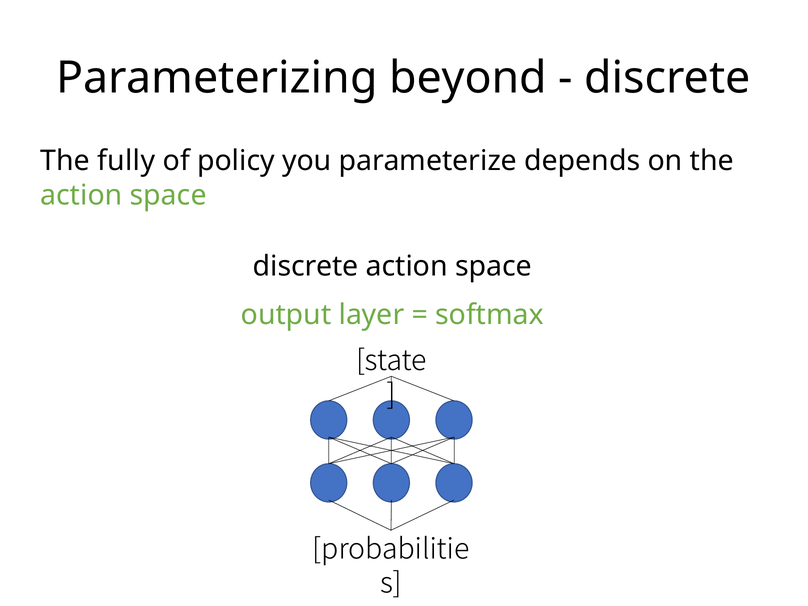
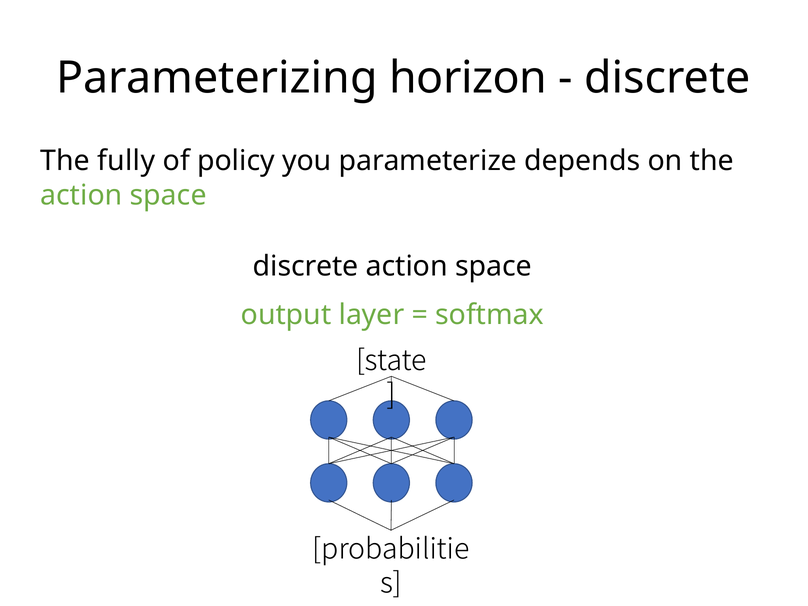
beyond: beyond -> horizon (468, 78)
